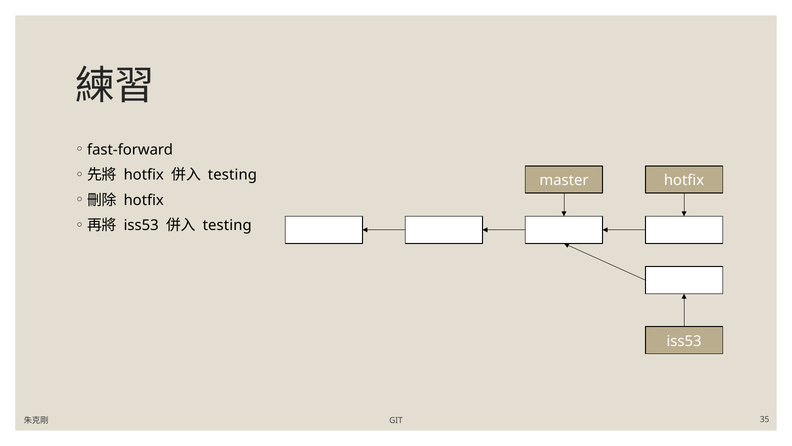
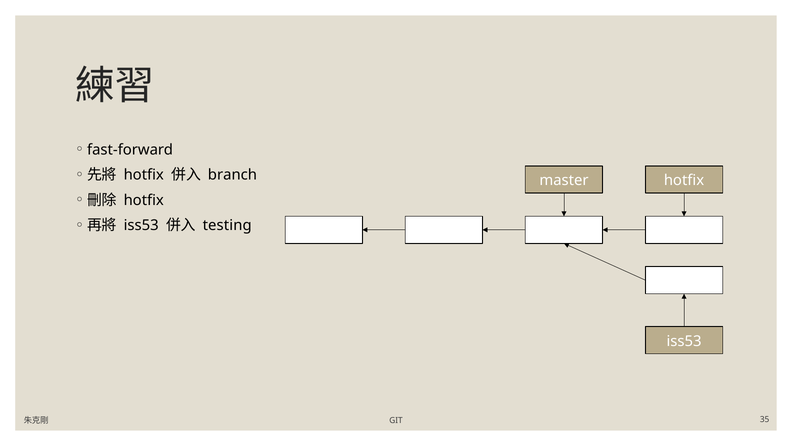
testing: testing -> branch (232, 175)
